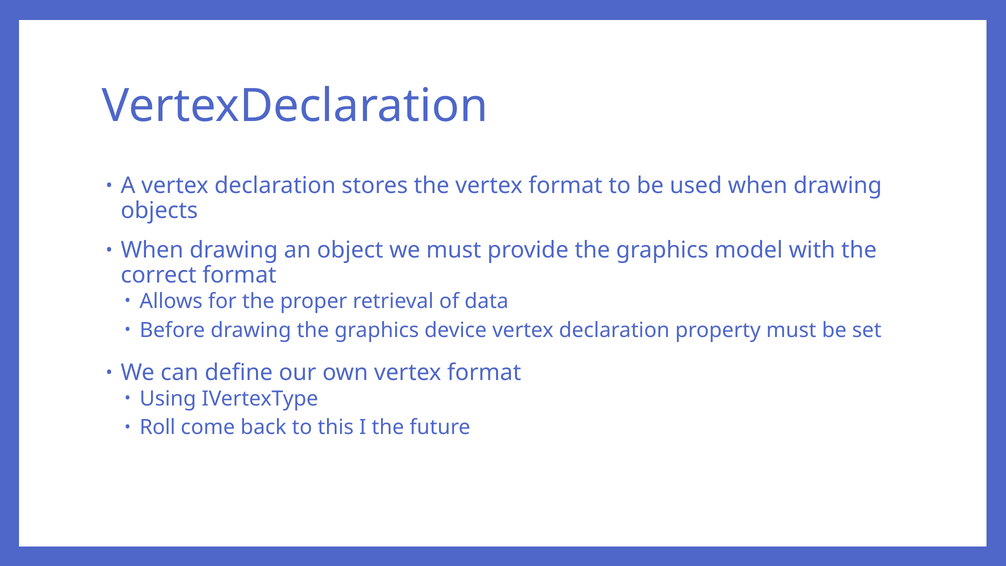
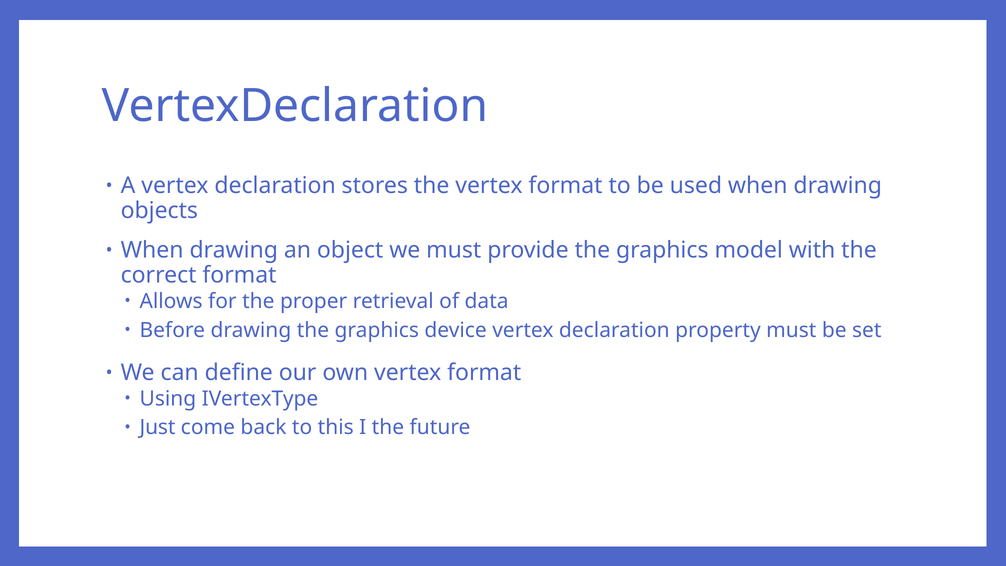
Roll: Roll -> Just (158, 427)
